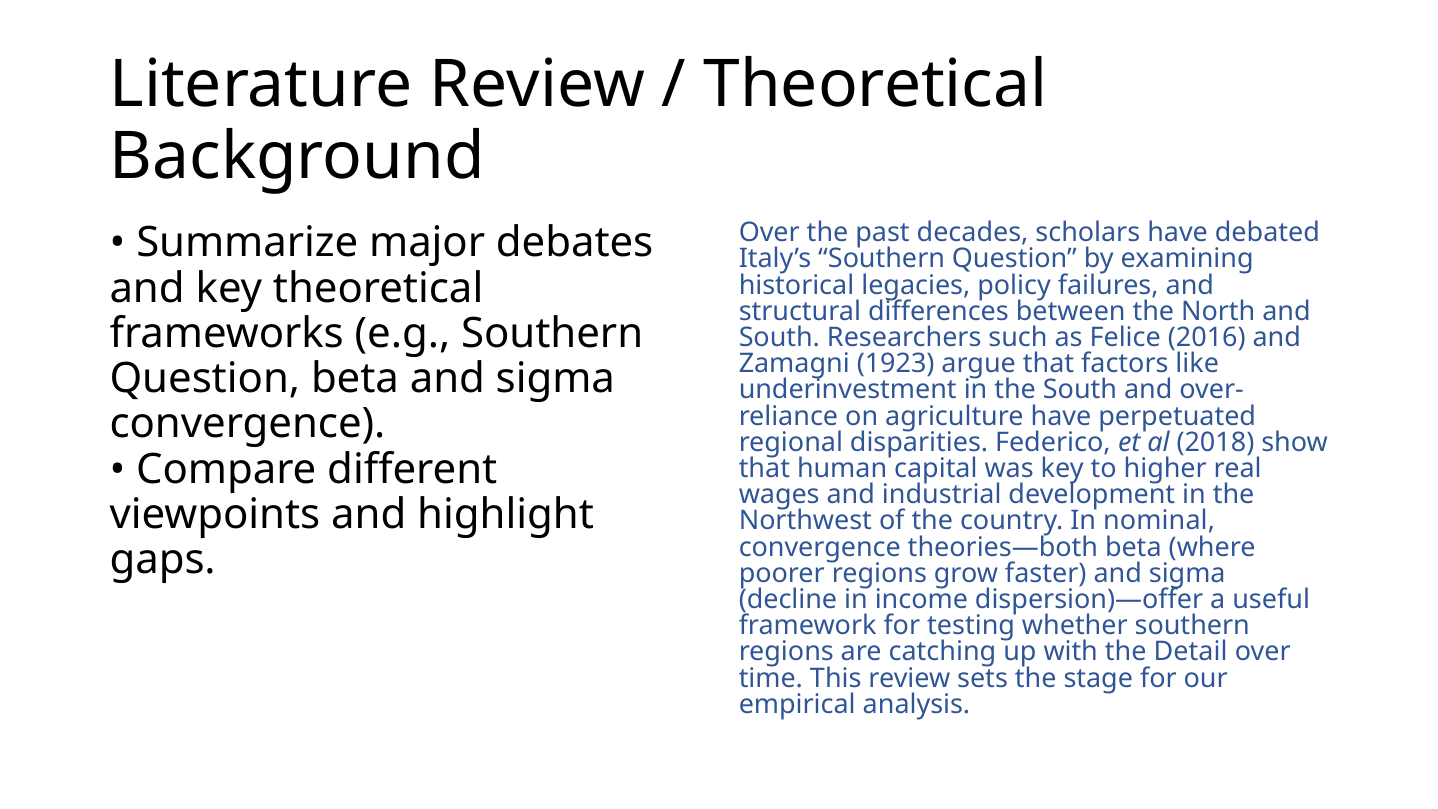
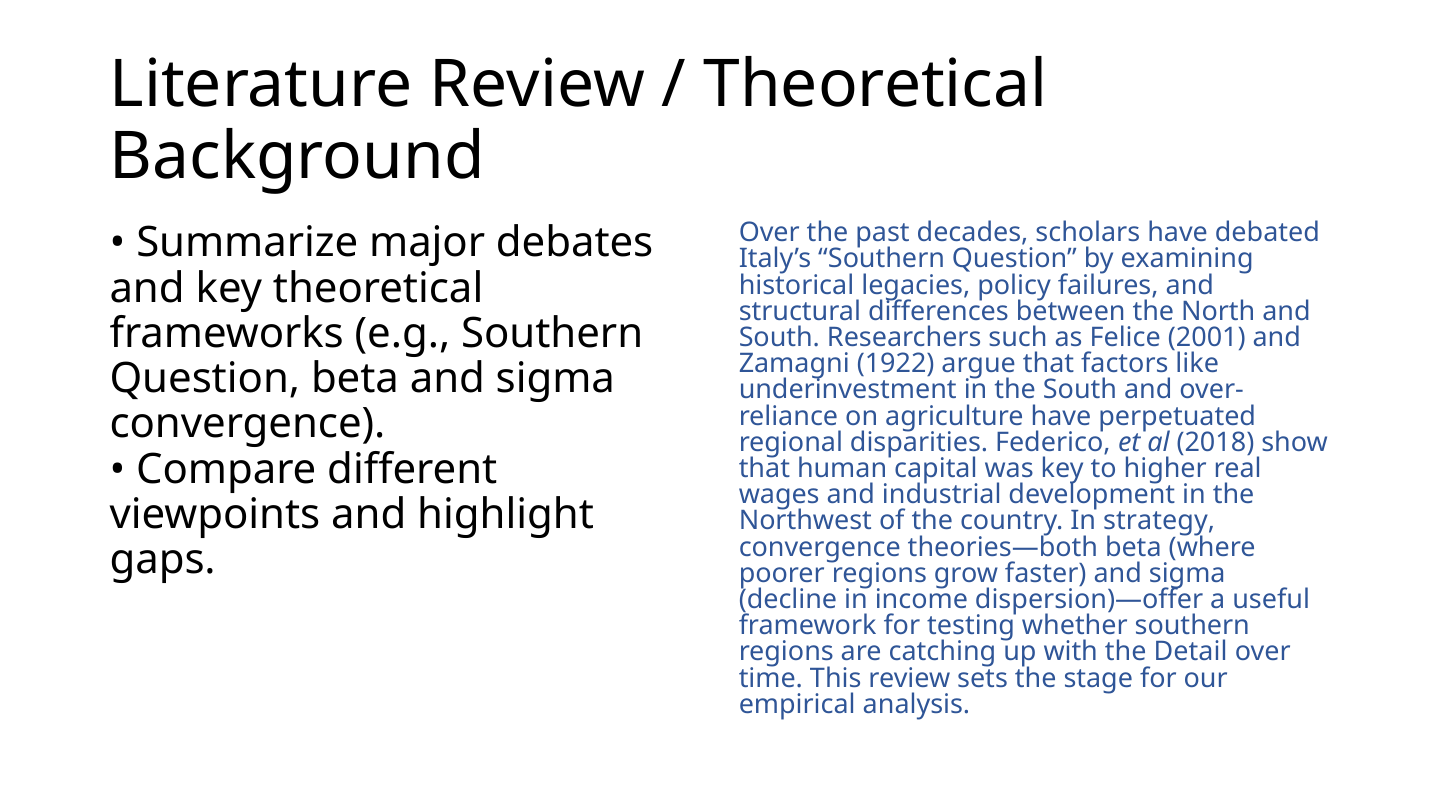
2016: 2016 -> 2001 (1207, 338)
1923: 1923 -> 1922 (896, 364)
nominal: nominal -> strategy (1159, 521)
